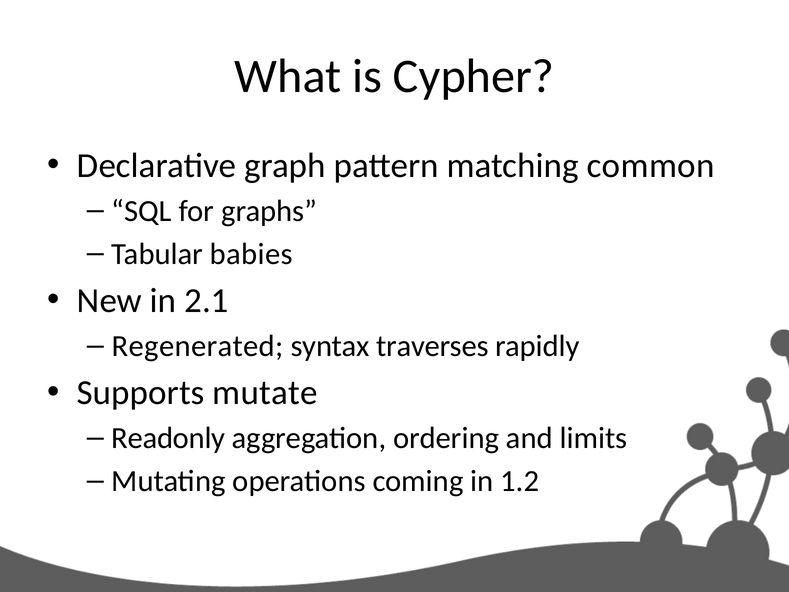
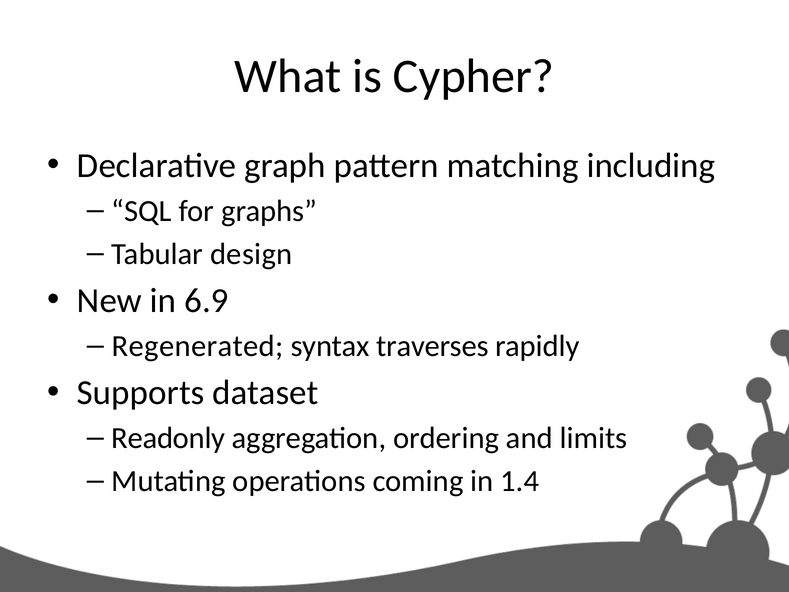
common: common -> including (651, 166)
babies: babies -> design (251, 254)
2.1: 2.1 -> 6.9 (206, 301)
mutate: mutate -> dataset (265, 393)
1.2: 1.2 -> 1.4 (520, 481)
